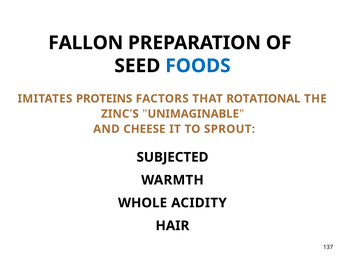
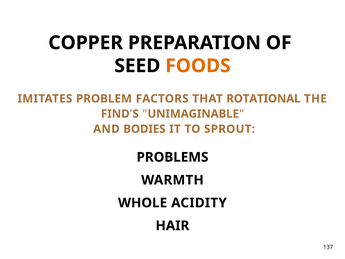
FALLON: FALLON -> COPPER (86, 43)
FOODS colour: blue -> orange (198, 66)
PROTEINS: PROTEINS -> PROBLEM (104, 99)
ZINC: ZINC -> FIND (115, 114)
CHEESE: CHEESE -> BODIES (144, 129)
SUBJECTED: SUBJECTED -> PROBLEMS (172, 157)
